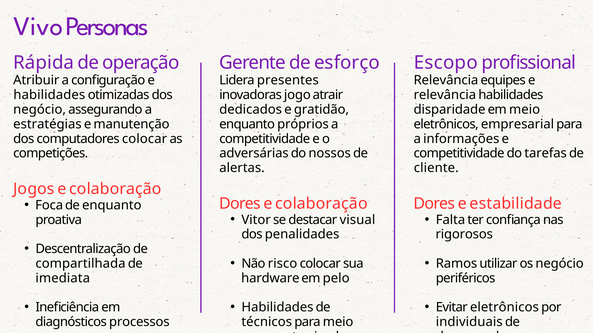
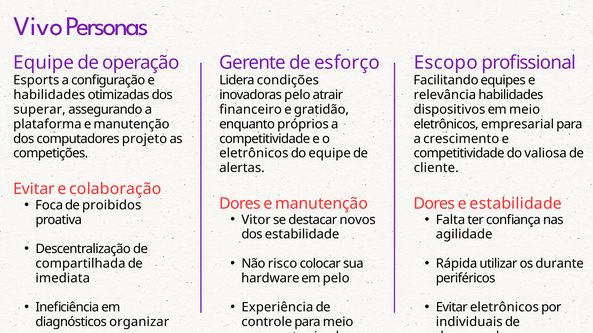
Rápida: Rápida -> Equipe (44, 63)
Atribuir: Atribuir -> Esports (36, 80)
presentes: presentes -> condições (288, 80)
Relevância: Relevância -> Facilitando (446, 80)
inovadoras jogo: jogo -> pelo (297, 95)
dedicados: dedicados -> financeiro (251, 110)
negócio: negócio -> superar (40, 110)
disparidade: disparidade -> dispositivos (450, 110)
estratégias: estratégias -> plataforma (47, 124)
computadores colocar: colocar -> projeto (145, 139)
informações: informações -> crescimento (461, 139)
adversárias: adversárias -> eletrônicos (254, 154)
do nossos: nossos -> equipe (330, 154)
tarefas: tarefas -> valiosa (546, 154)
Jogos: Jogos -> Evitar (34, 189)
de enquanto: enquanto -> proibidos (112, 205)
Dores e colaboração: colaboração -> manutenção (322, 204)
destacar visual: visual -> novos (358, 220)
dos penalidades: penalidades -> estabilidade (302, 235)
rigorosos: rigorosos -> agilidade (464, 235)
Ramos: Ramos -> Rápida (457, 264)
os negócio: negócio -> durante (560, 264)
Habilidades: Habilidades -> Experiência (277, 308)
processos: processos -> organizar (139, 322)
técnicos: técnicos -> controle (267, 322)
